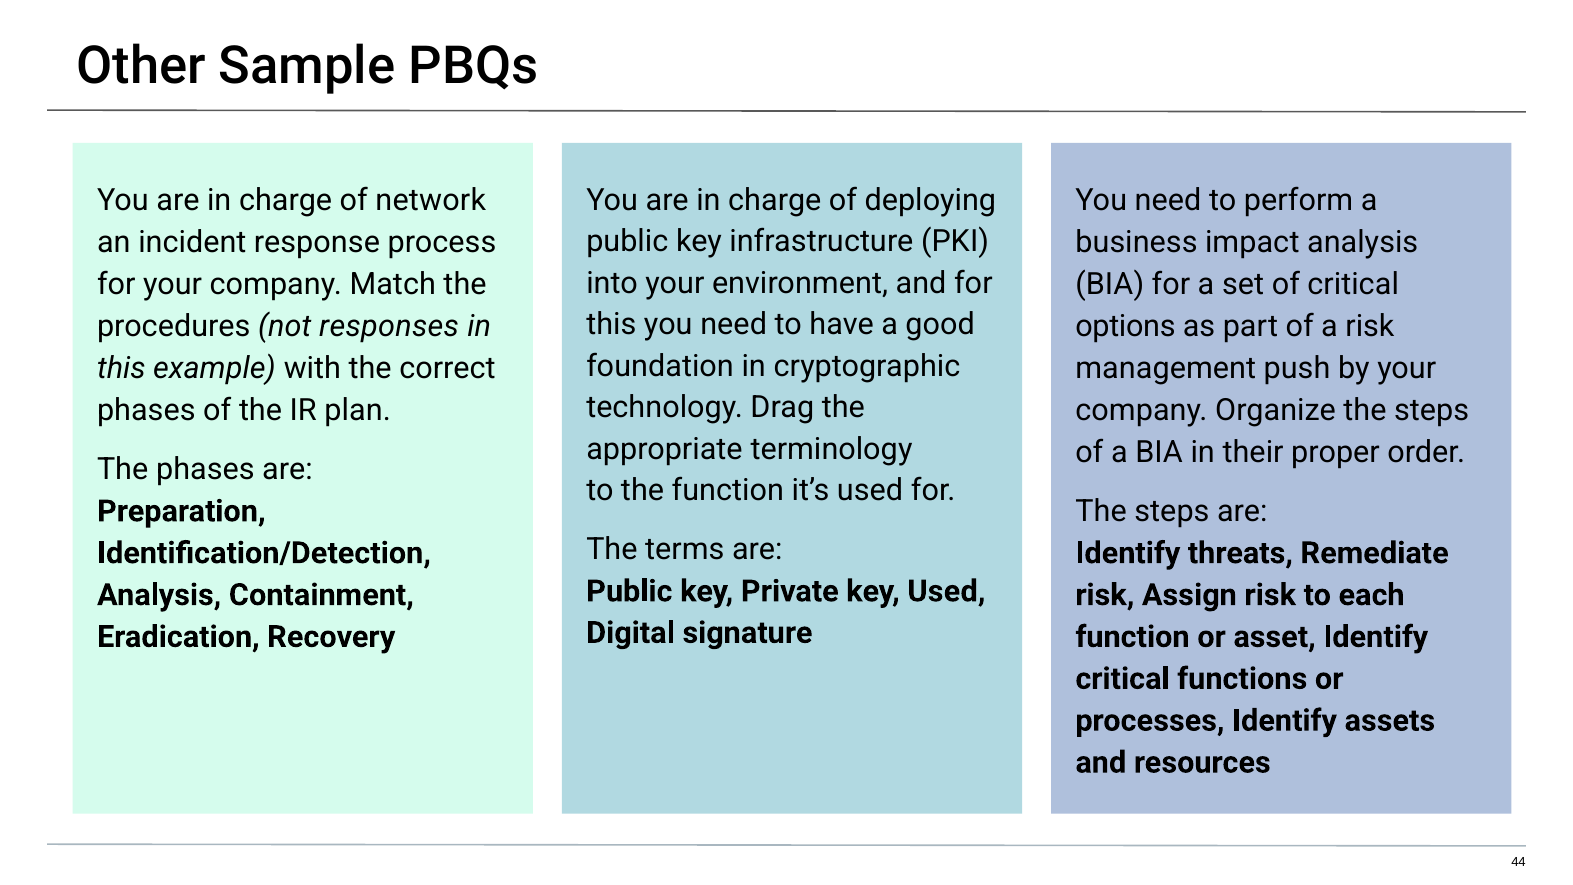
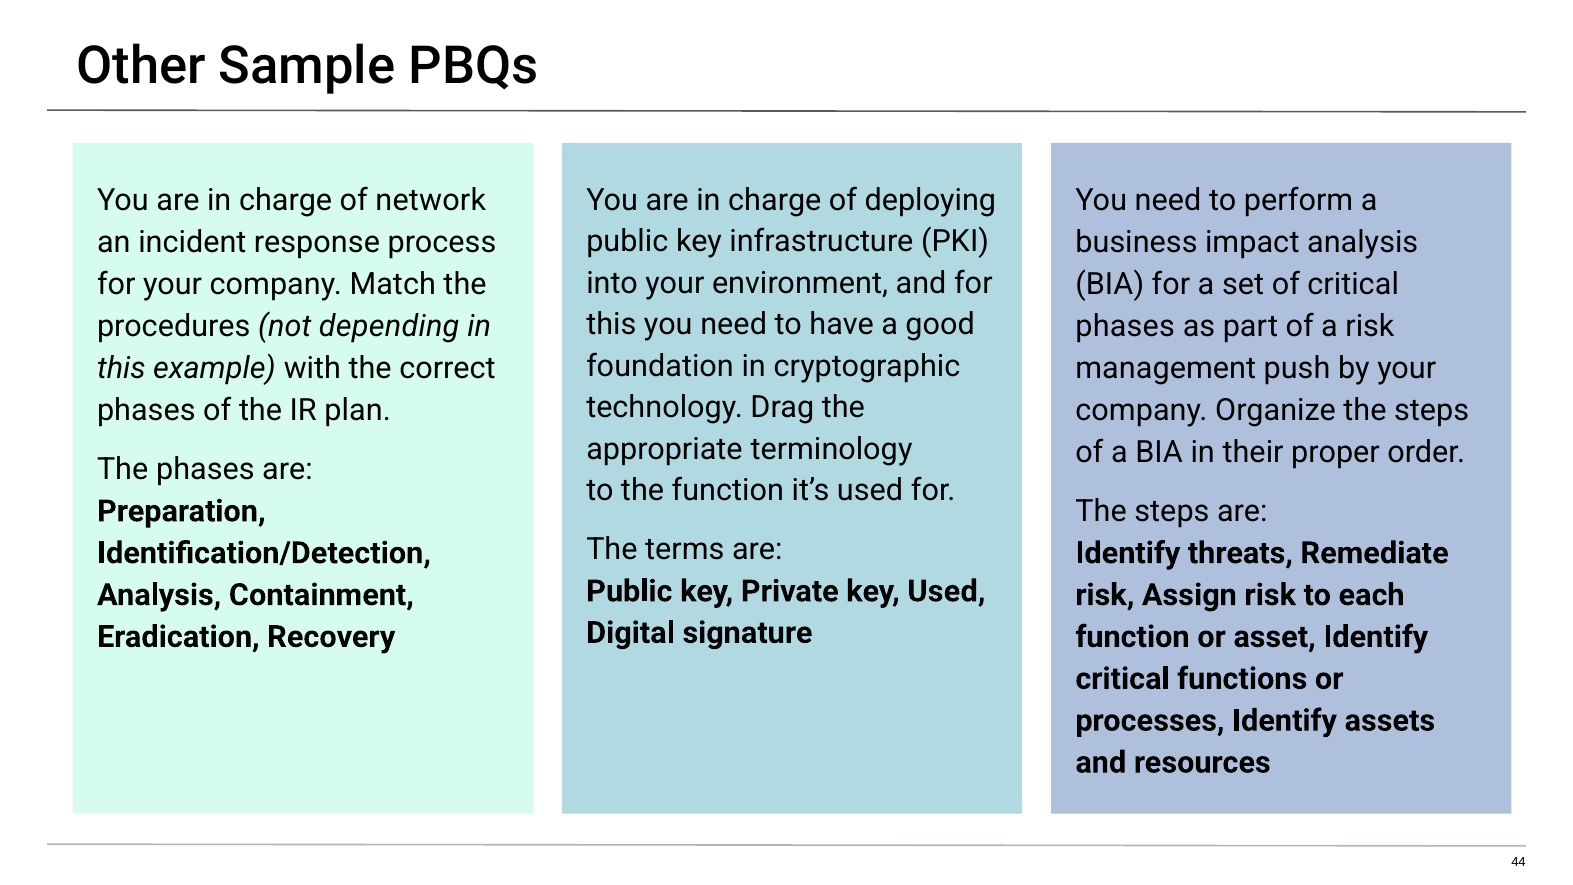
responses: responses -> depending (389, 326)
options: options -> phases (1125, 326)
